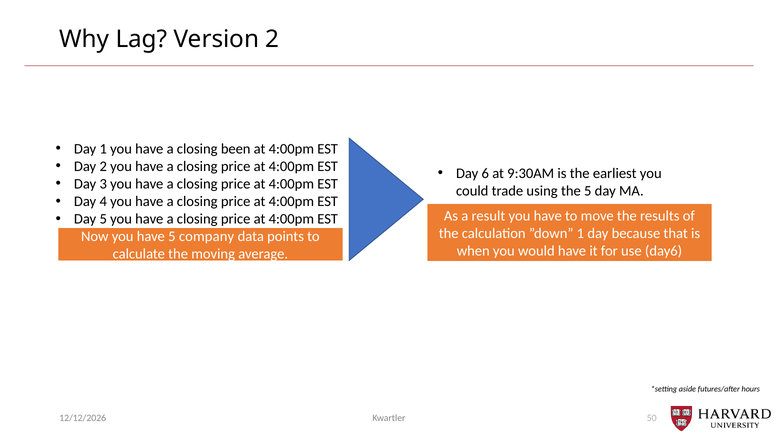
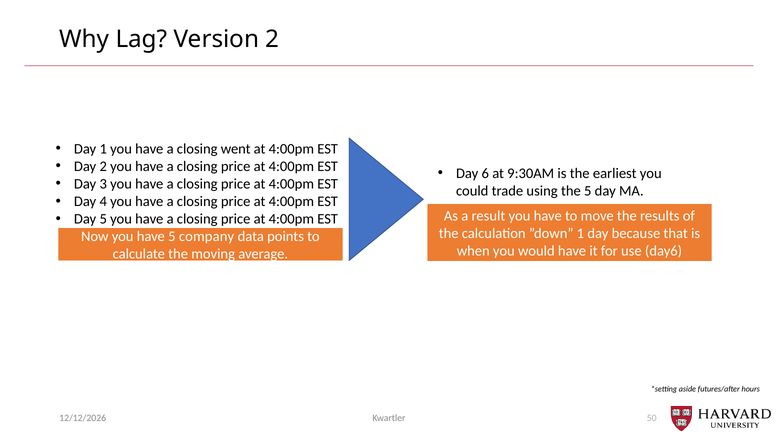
been: been -> went (236, 149)
